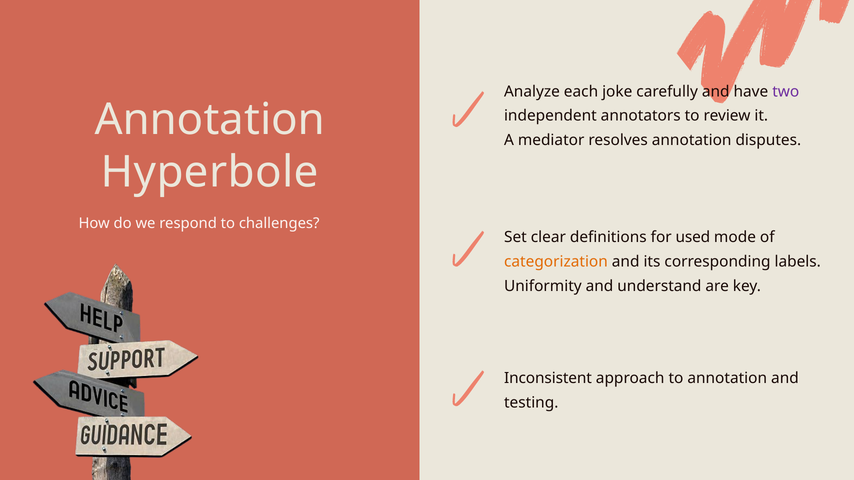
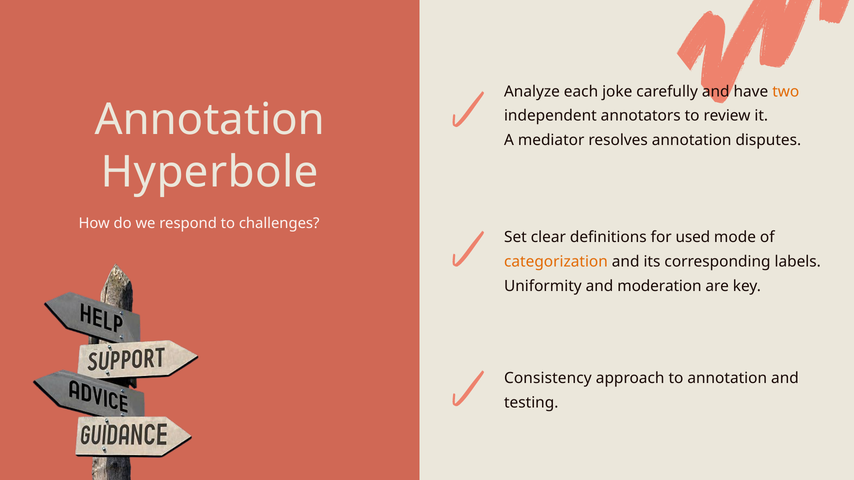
two colour: purple -> orange (786, 92)
understand: understand -> moderation (659, 286)
Inconsistent: Inconsistent -> Consistency (548, 378)
